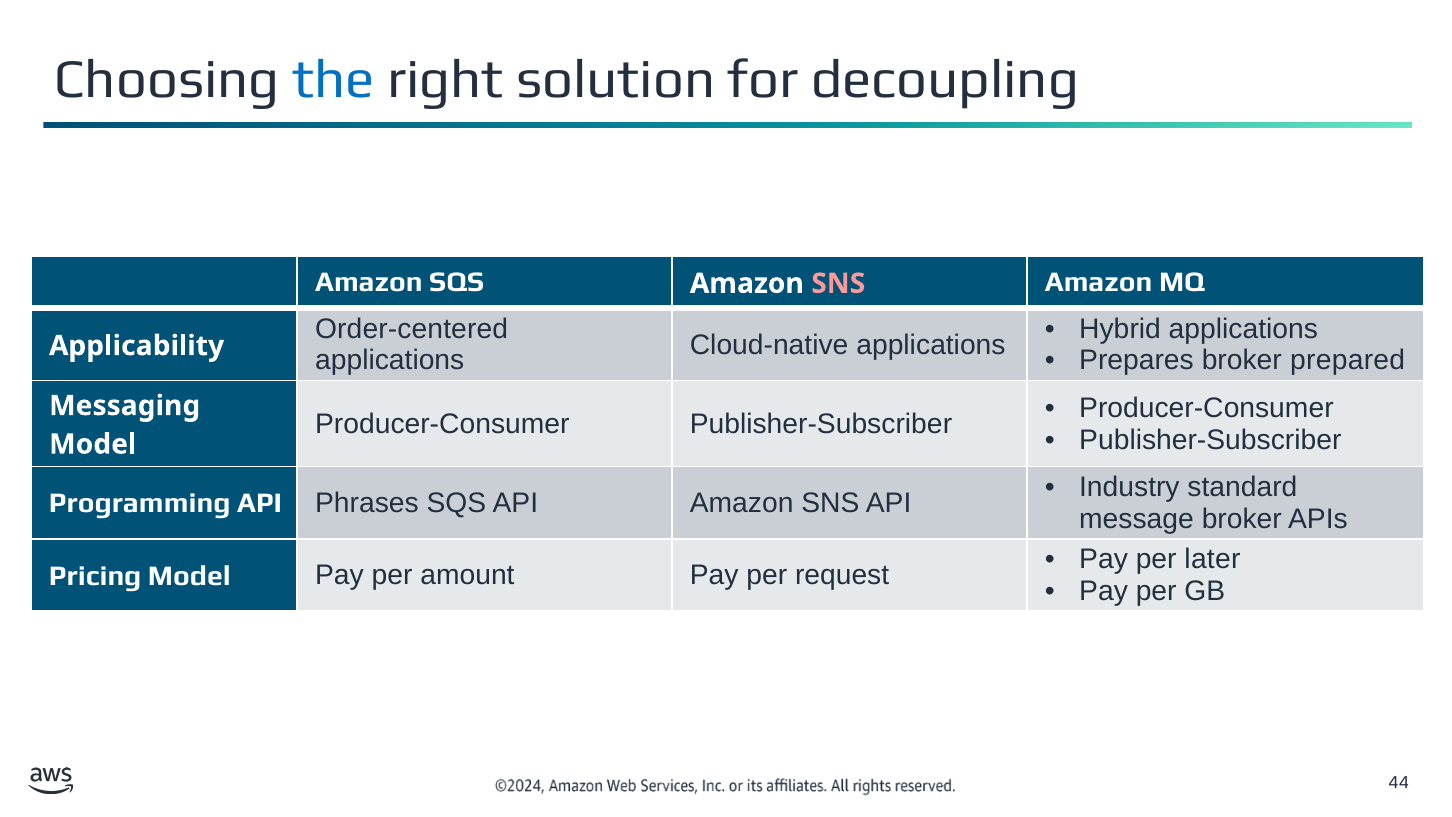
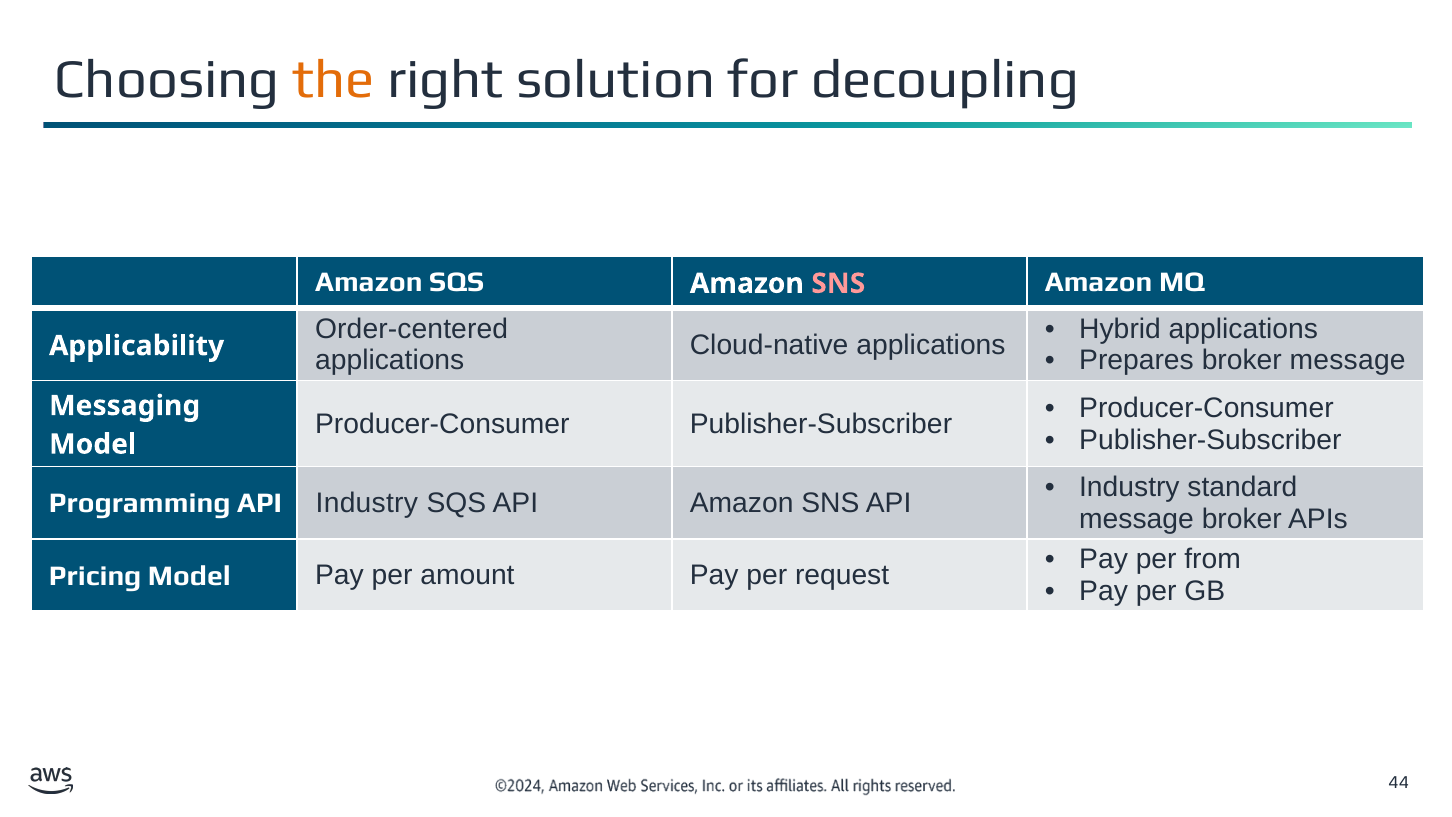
the colour: blue -> orange (334, 79)
broker prepared: prepared -> message (1348, 360)
API Phrases: Phrases -> Industry (367, 503)
later: later -> from (1213, 559)
